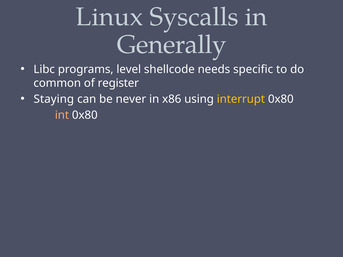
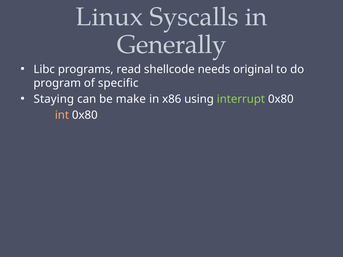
level: level -> read (129, 69)
specific: specific -> original (253, 69)
common: common -> program (57, 83)
register: register -> specific (118, 83)
never: never -> make (131, 99)
interrupt colour: yellow -> light green (241, 99)
